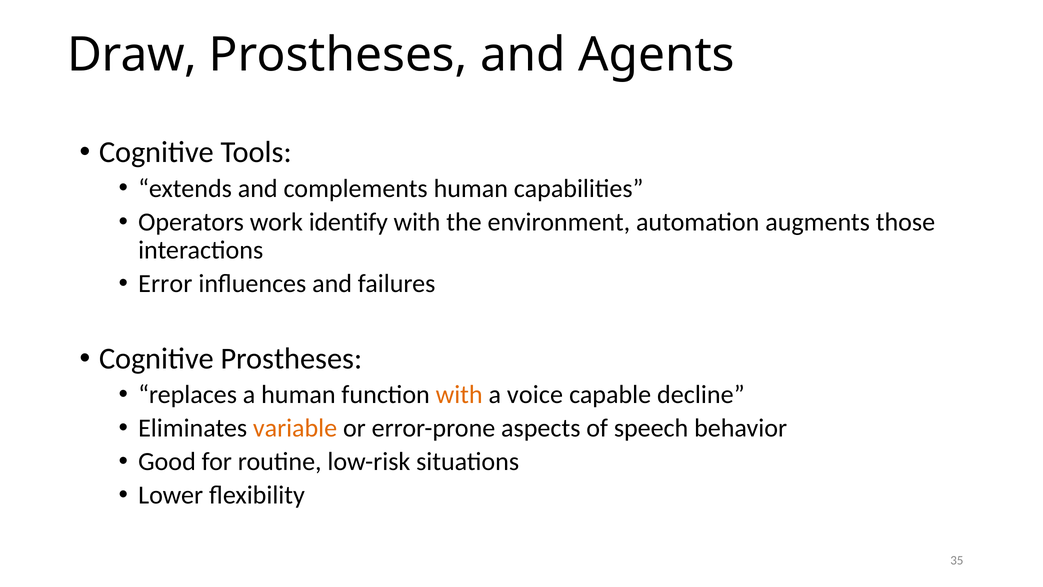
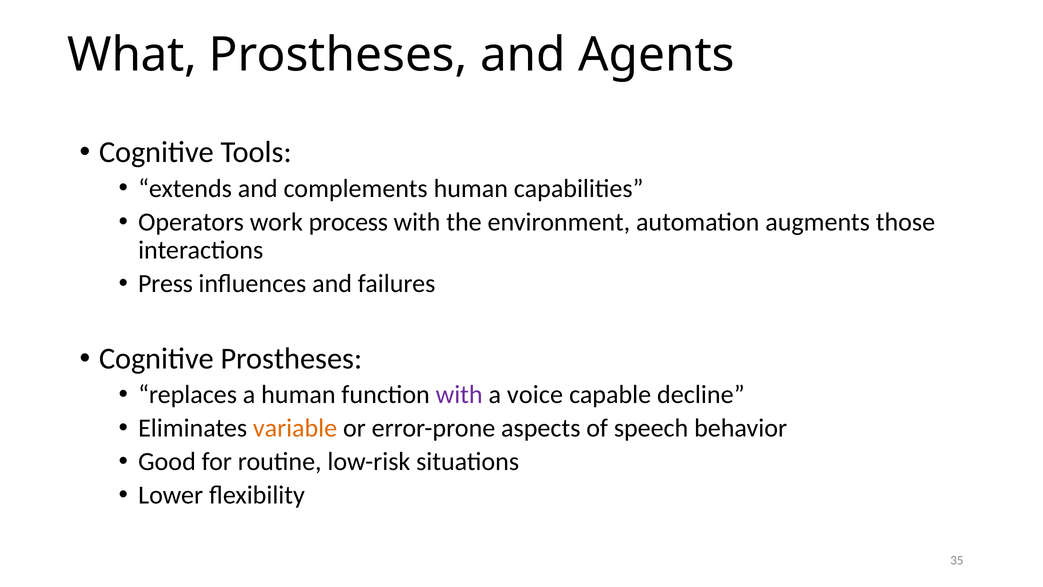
Draw: Draw -> What (132, 55)
identify: identify -> process (348, 222)
Error: Error -> Press (165, 284)
with colour: orange -> purple (459, 394)
